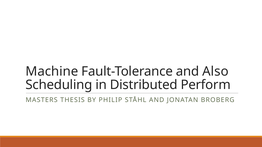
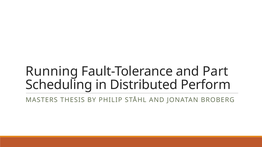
Machine: Machine -> Running (52, 72)
Also: Also -> Part (215, 72)
